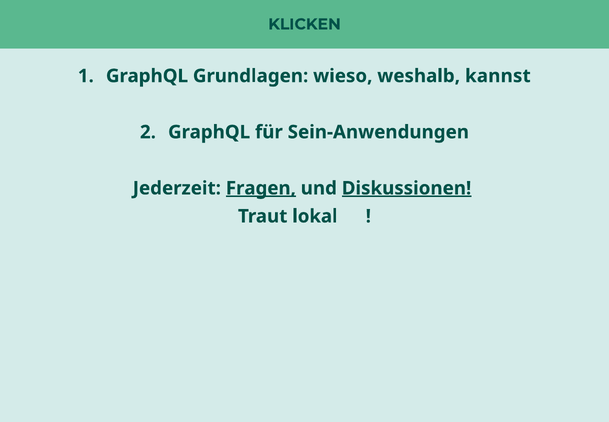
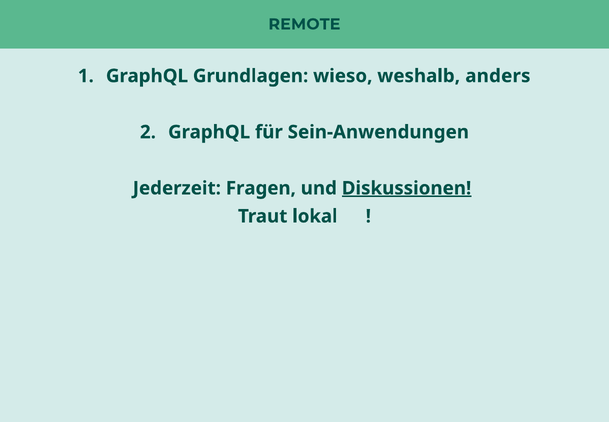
KLICKEN: KLICKEN -> REMOTE (304, 24)
kannst: kannst -> anders (498, 76)
Fragen underline: present -> none (261, 188)
